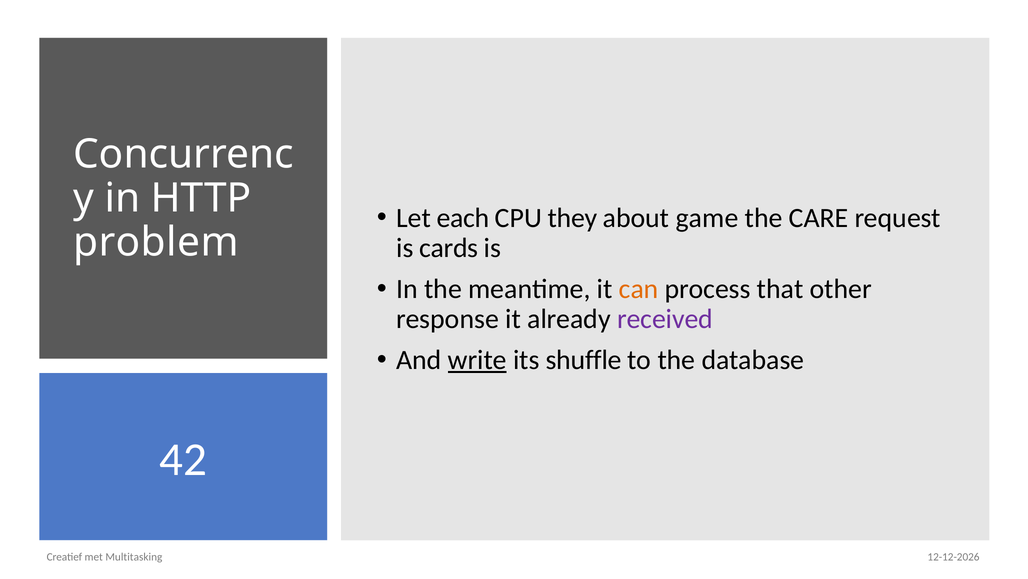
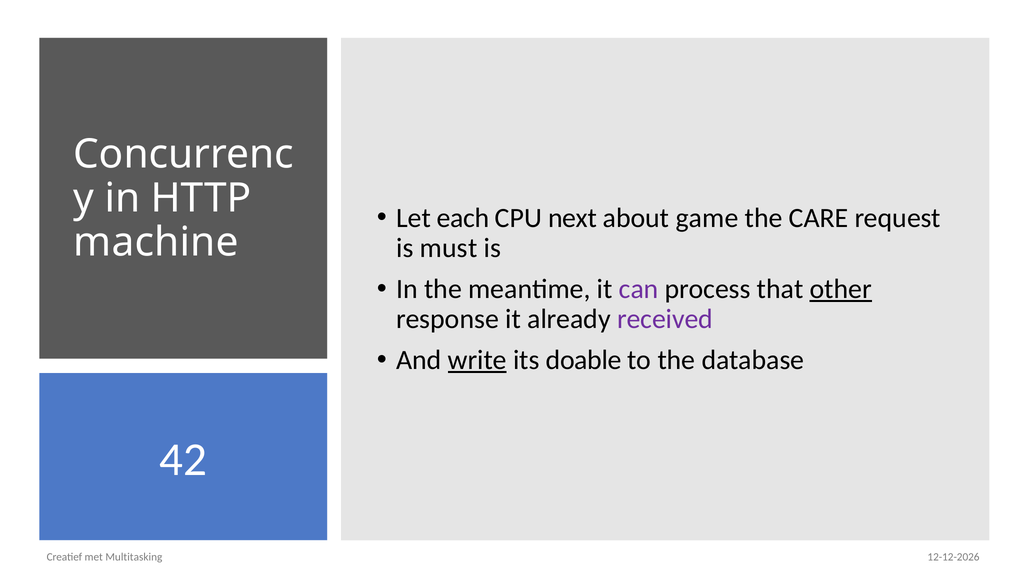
they: they -> next (572, 218)
problem: problem -> machine (156, 242)
cards: cards -> must (449, 248)
can colour: orange -> purple (639, 289)
other underline: none -> present (841, 289)
shuffle: shuffle -> doable (584, 360)
